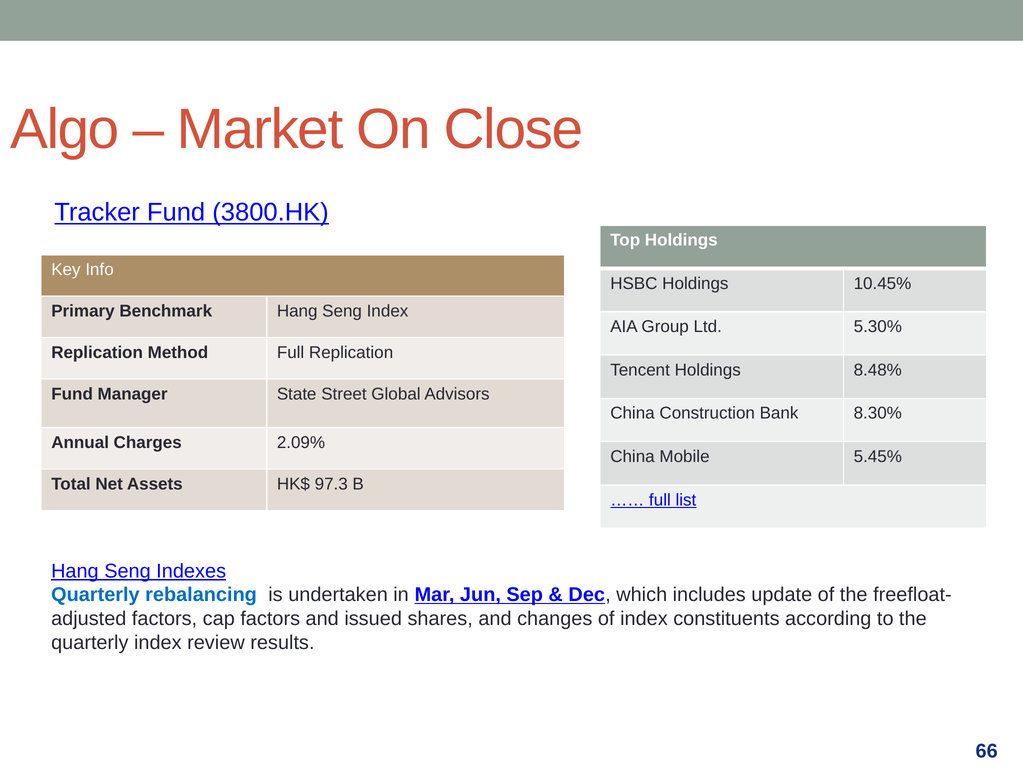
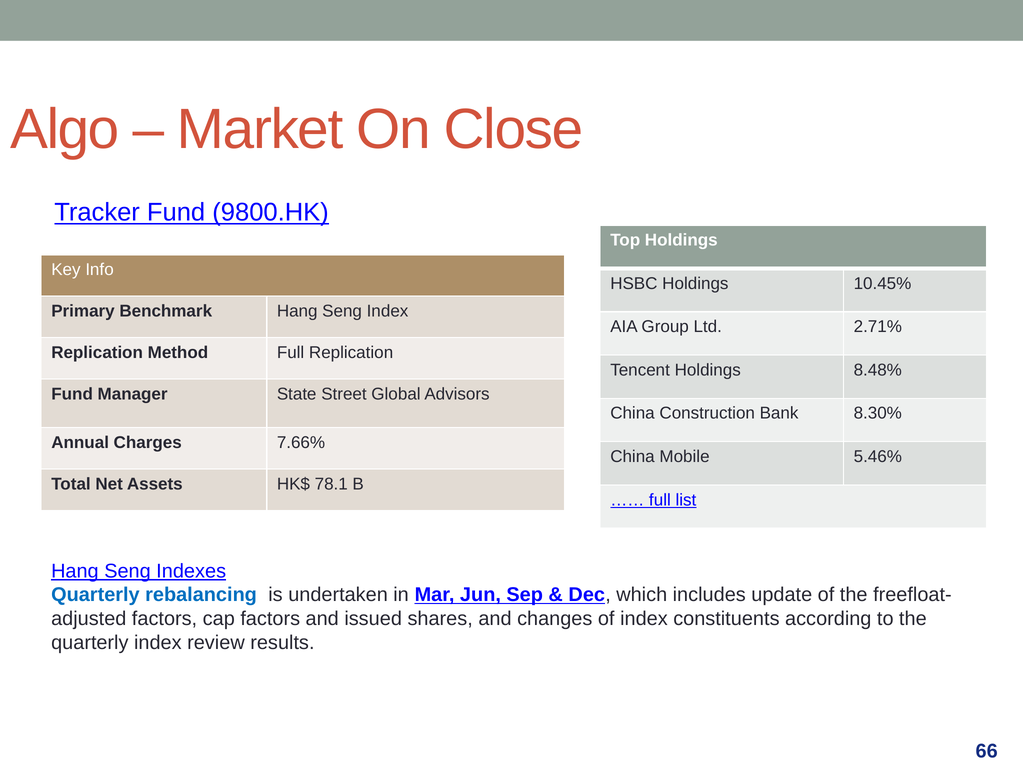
3800.HK: 3800.HK -> 9800.HK (271, 212)
5.30%: 5.30% -> 2.71% (878, 327)
2.09%: 2.09% -> 7.66% (301, 443)
5.45%: 5.45% -> 5.46% (878, 457)
97.3: 97.3 -> 78.1 (331, 484)
